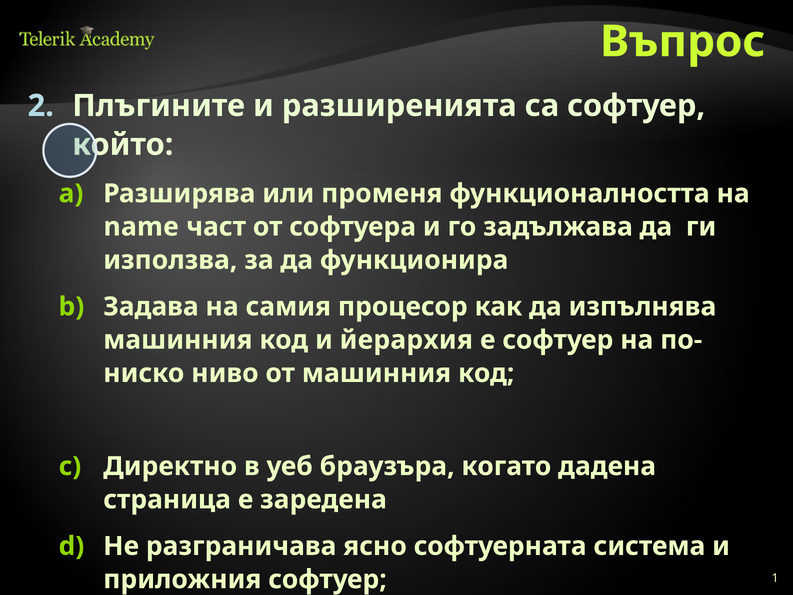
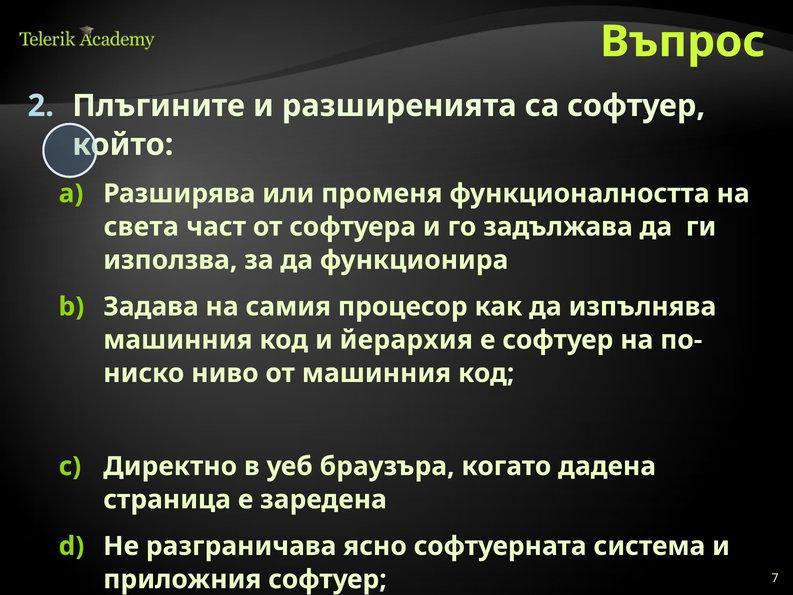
name: name -> света (141, 227)
1: 1 -> 7 (775, 578)
